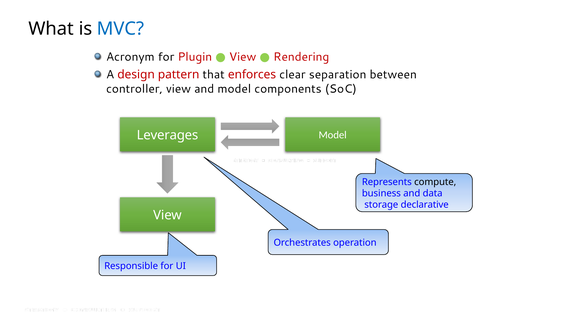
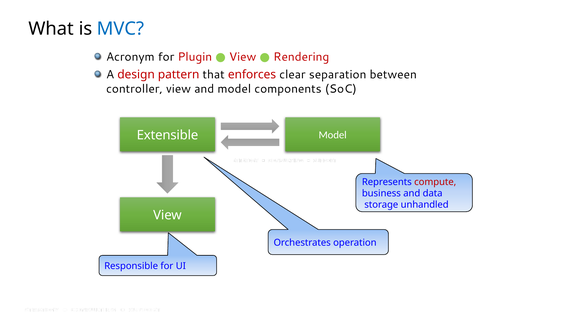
Leverages: Leverages -> Extensible (167, 135)
compute colour: black -> red (435, 182)
declarative: declarative -> unhandled (425, 204)
